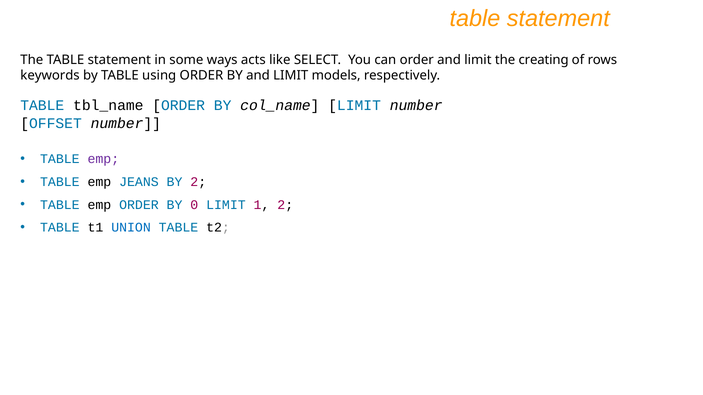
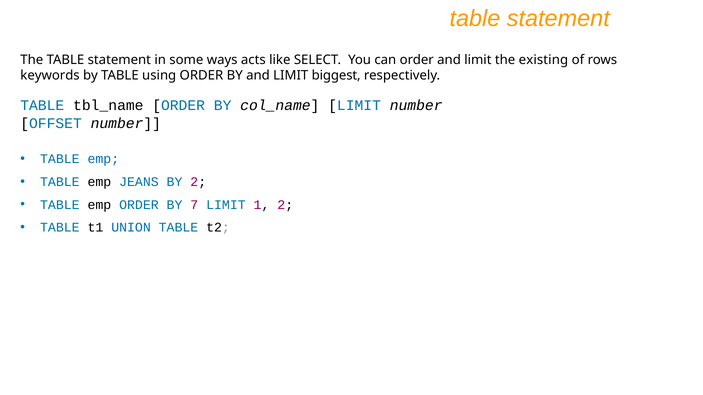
creating: creating -> existing (543, 60)
models: models -> biggest (336, 76)
emp colour: purple -> blue (103, 159)
0: 0 -> 7 (194, 205)
